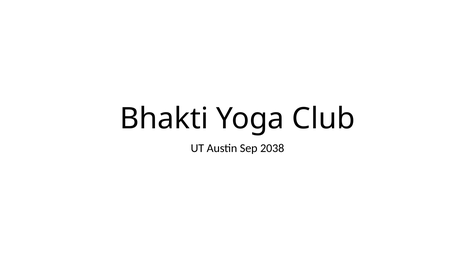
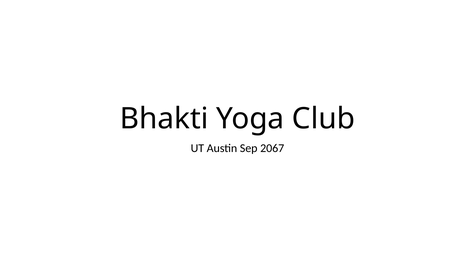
2038: 2038 -> 2067 (272, 148)
